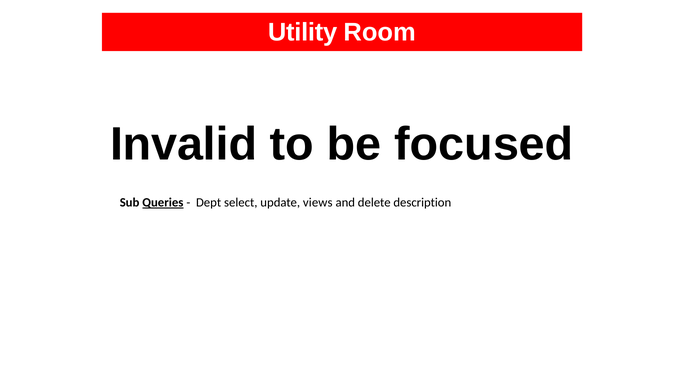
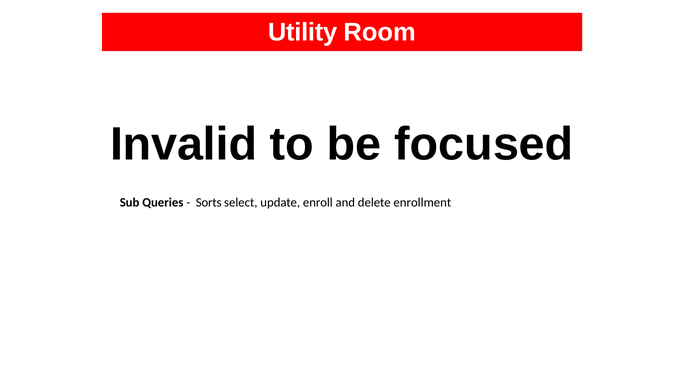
Queries underline: present -> none (163, 202)
Dept: Dept -> Sorts (209, 202)
views: views -> enroll (318, 202)
description: description -> enrollment (422, 202)
